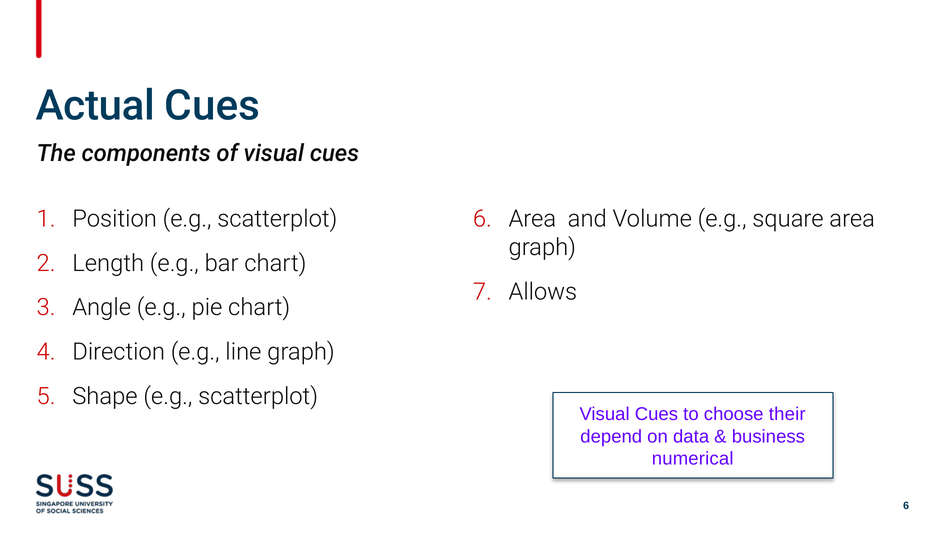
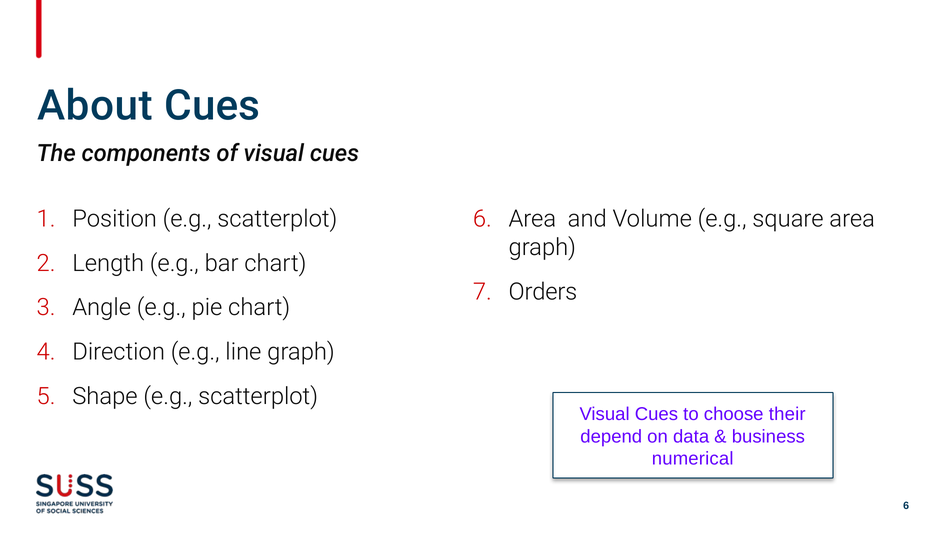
Actual: Actual -> About (95, 106)
Allows: Allows -> Orders (543, 292)
